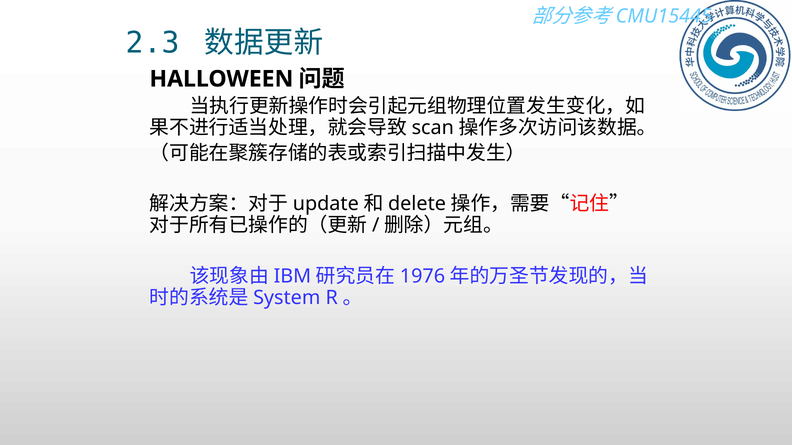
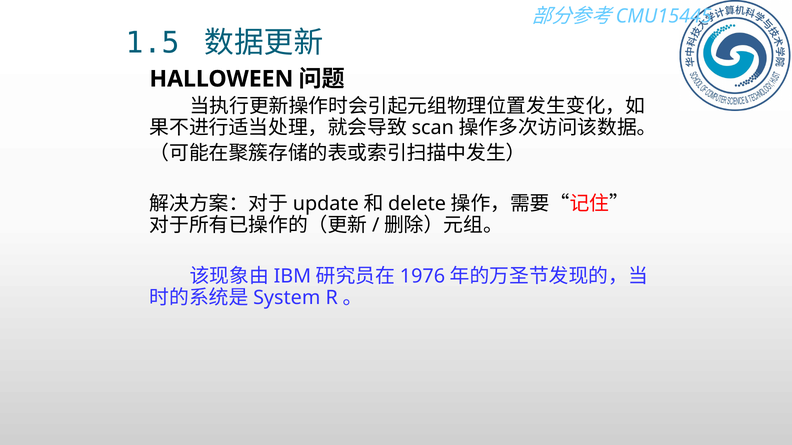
2.3: 2.3 -> 1.5 (153, 43)
